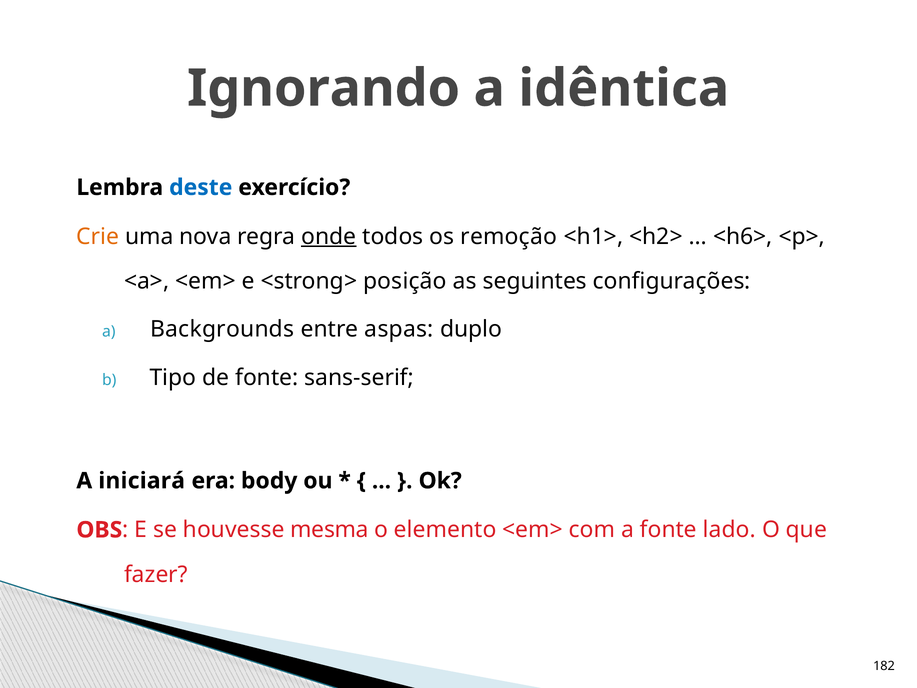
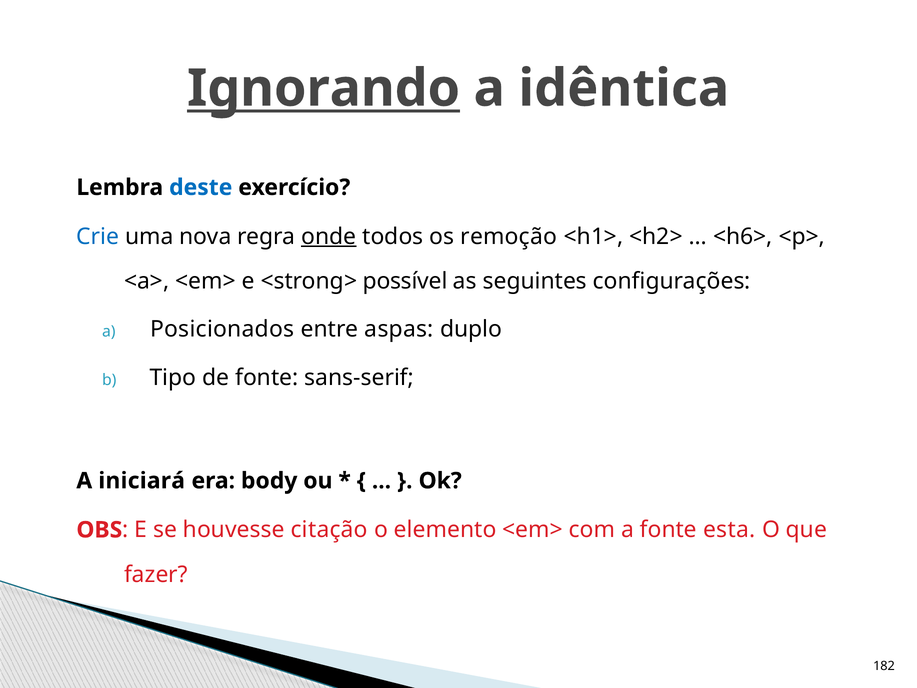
Ignorando underline: none -> present (324, 88)
Crie colour: orange -> blue (98, 236)
posição: posição -> possível (405, 281)
Backgrounds: Backgrounds -> Posicionados (222, 329)
mesma: mesma -> citação (329, 530)
lado: lado -> esta (729, 530)
